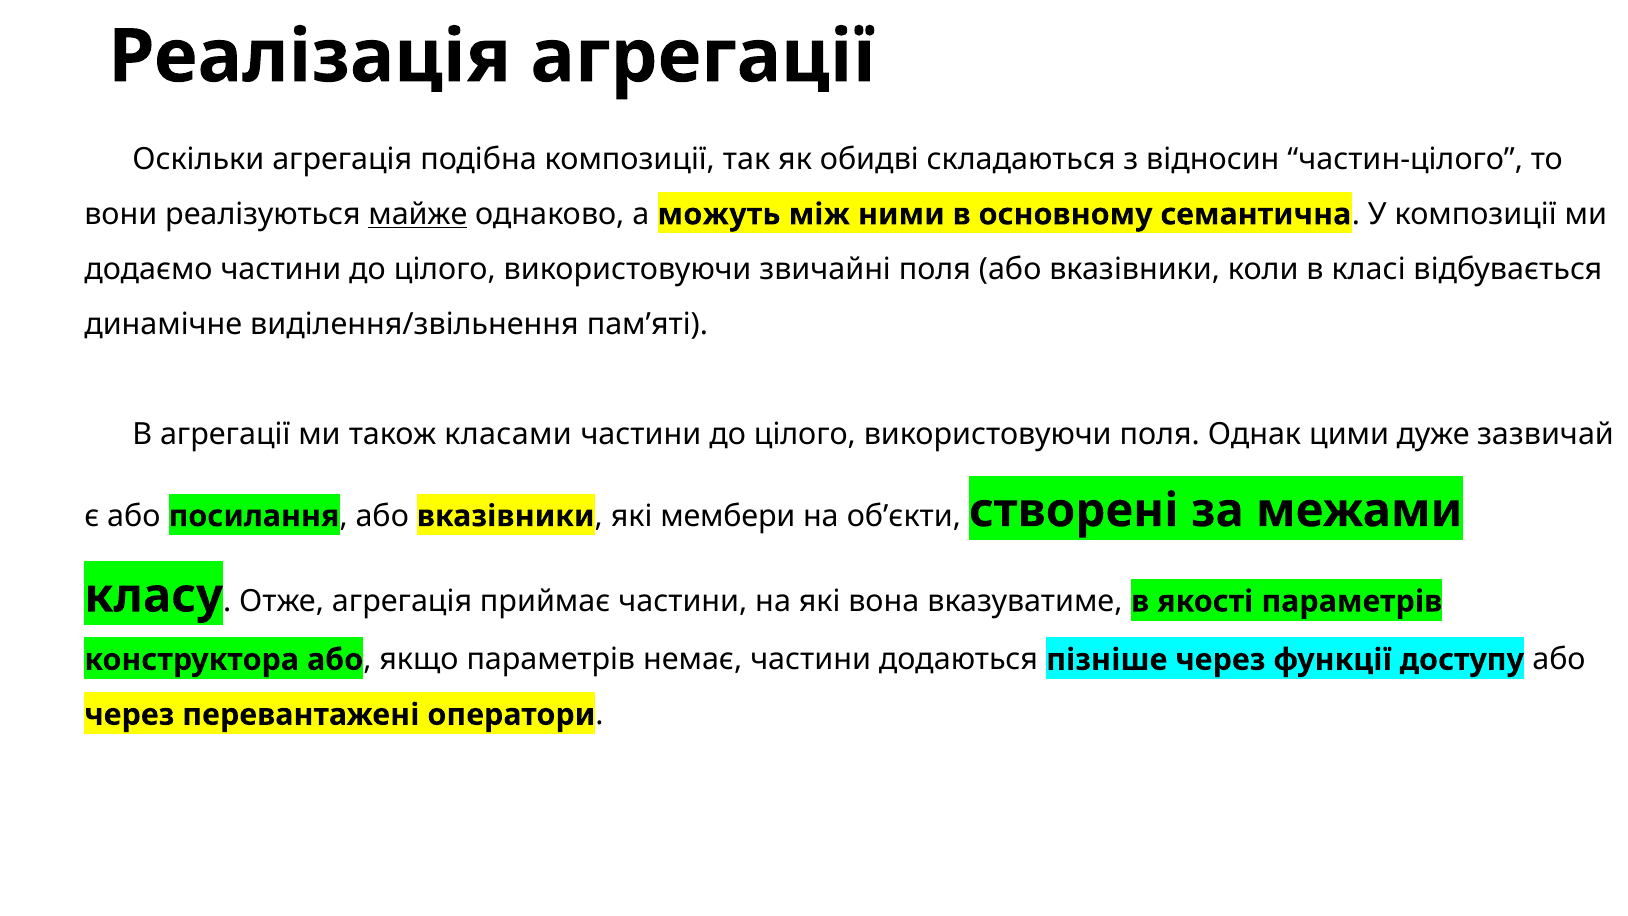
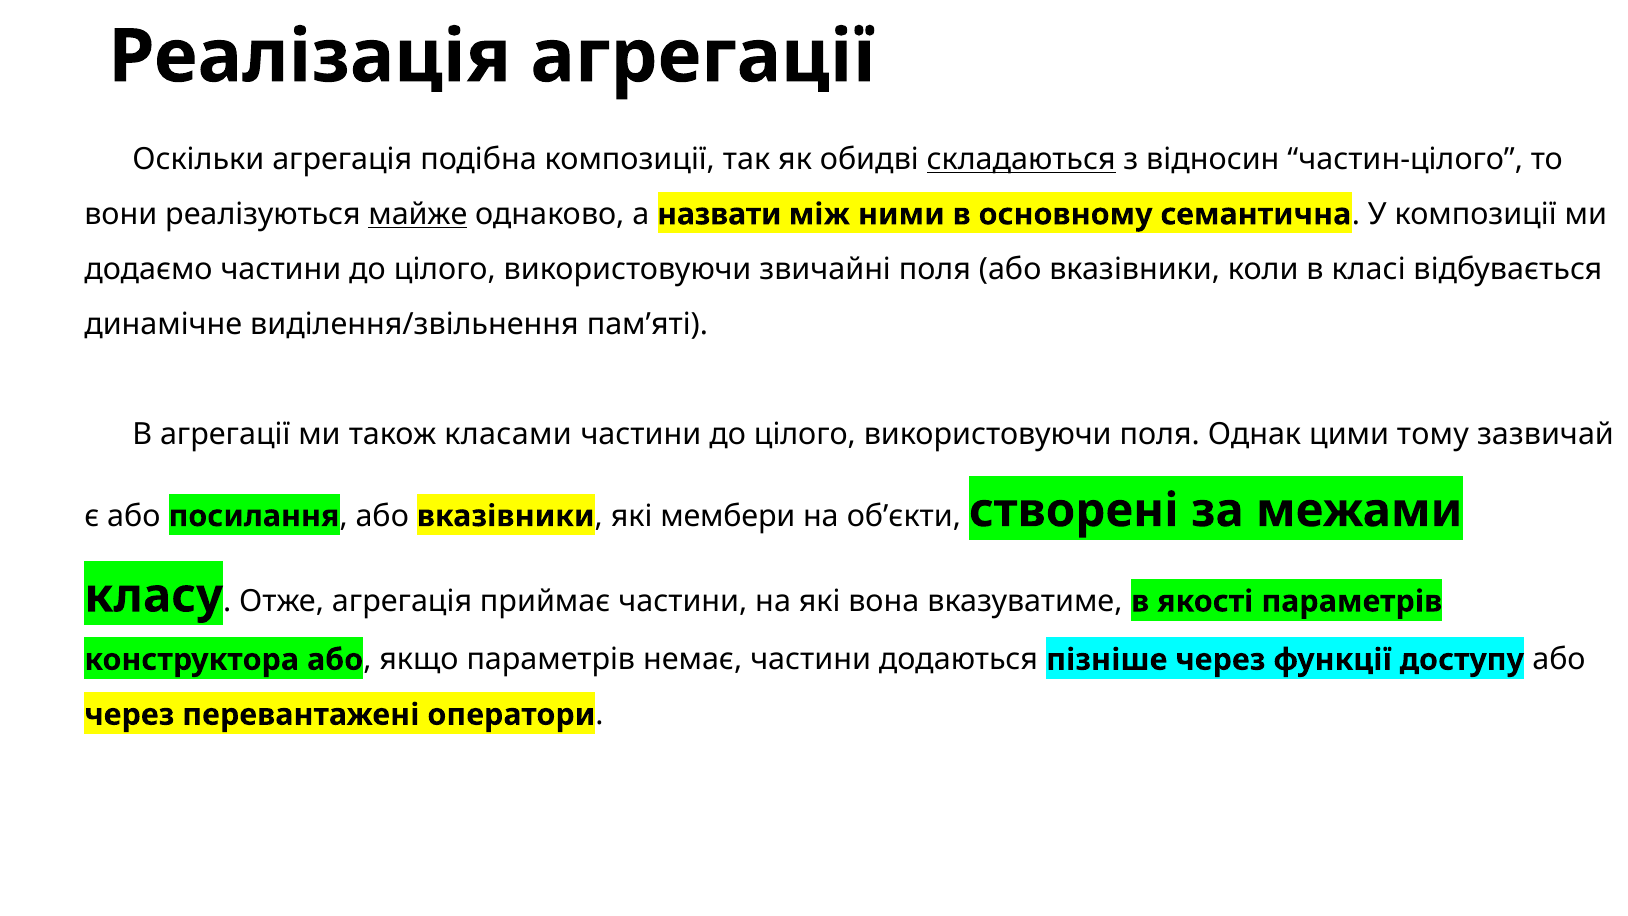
складаються underline: none -> present (1021, 159)
можуть: можуть -> назвати (719, 214)
дуже: дуже -> тому (1433, 434)
